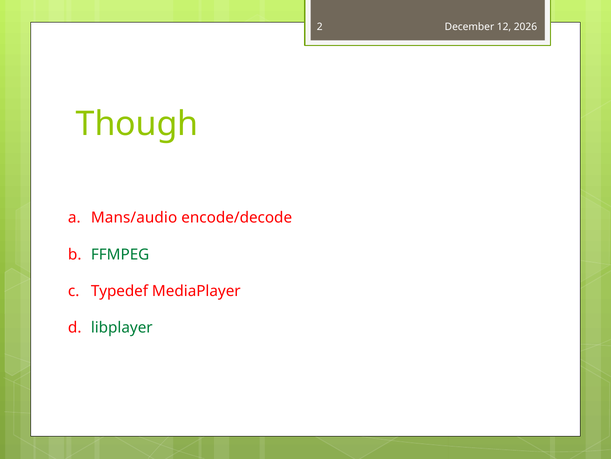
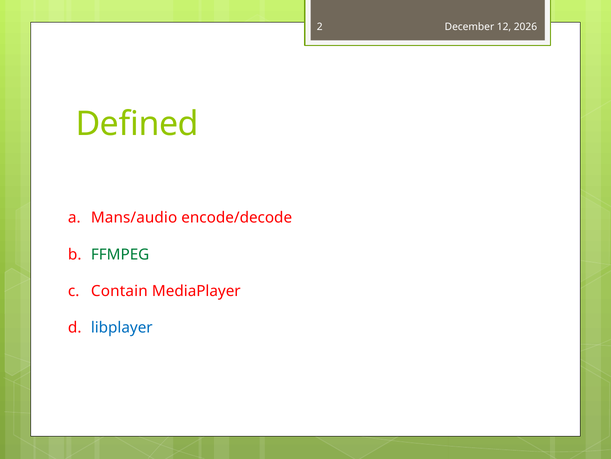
Though: Though -> Defined (137, 124)
Typedef: Typedef -> Contain (119, 291)
libplayer colour: green -> blue (122, 327)
